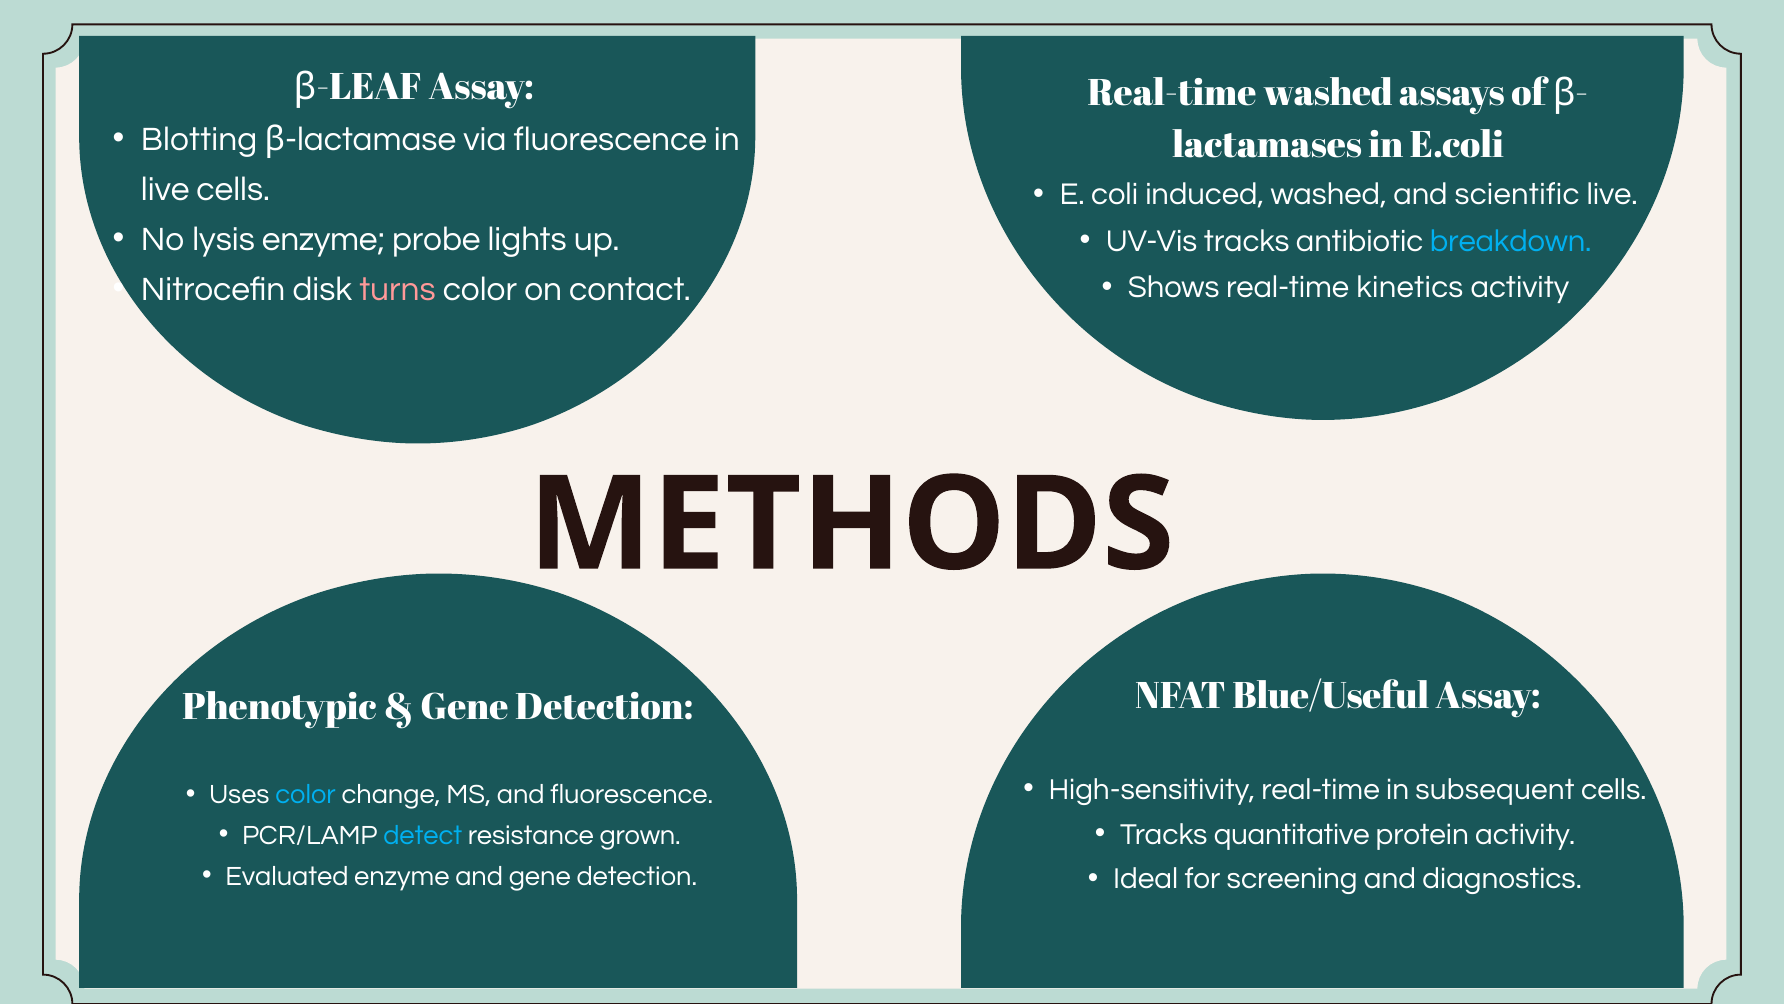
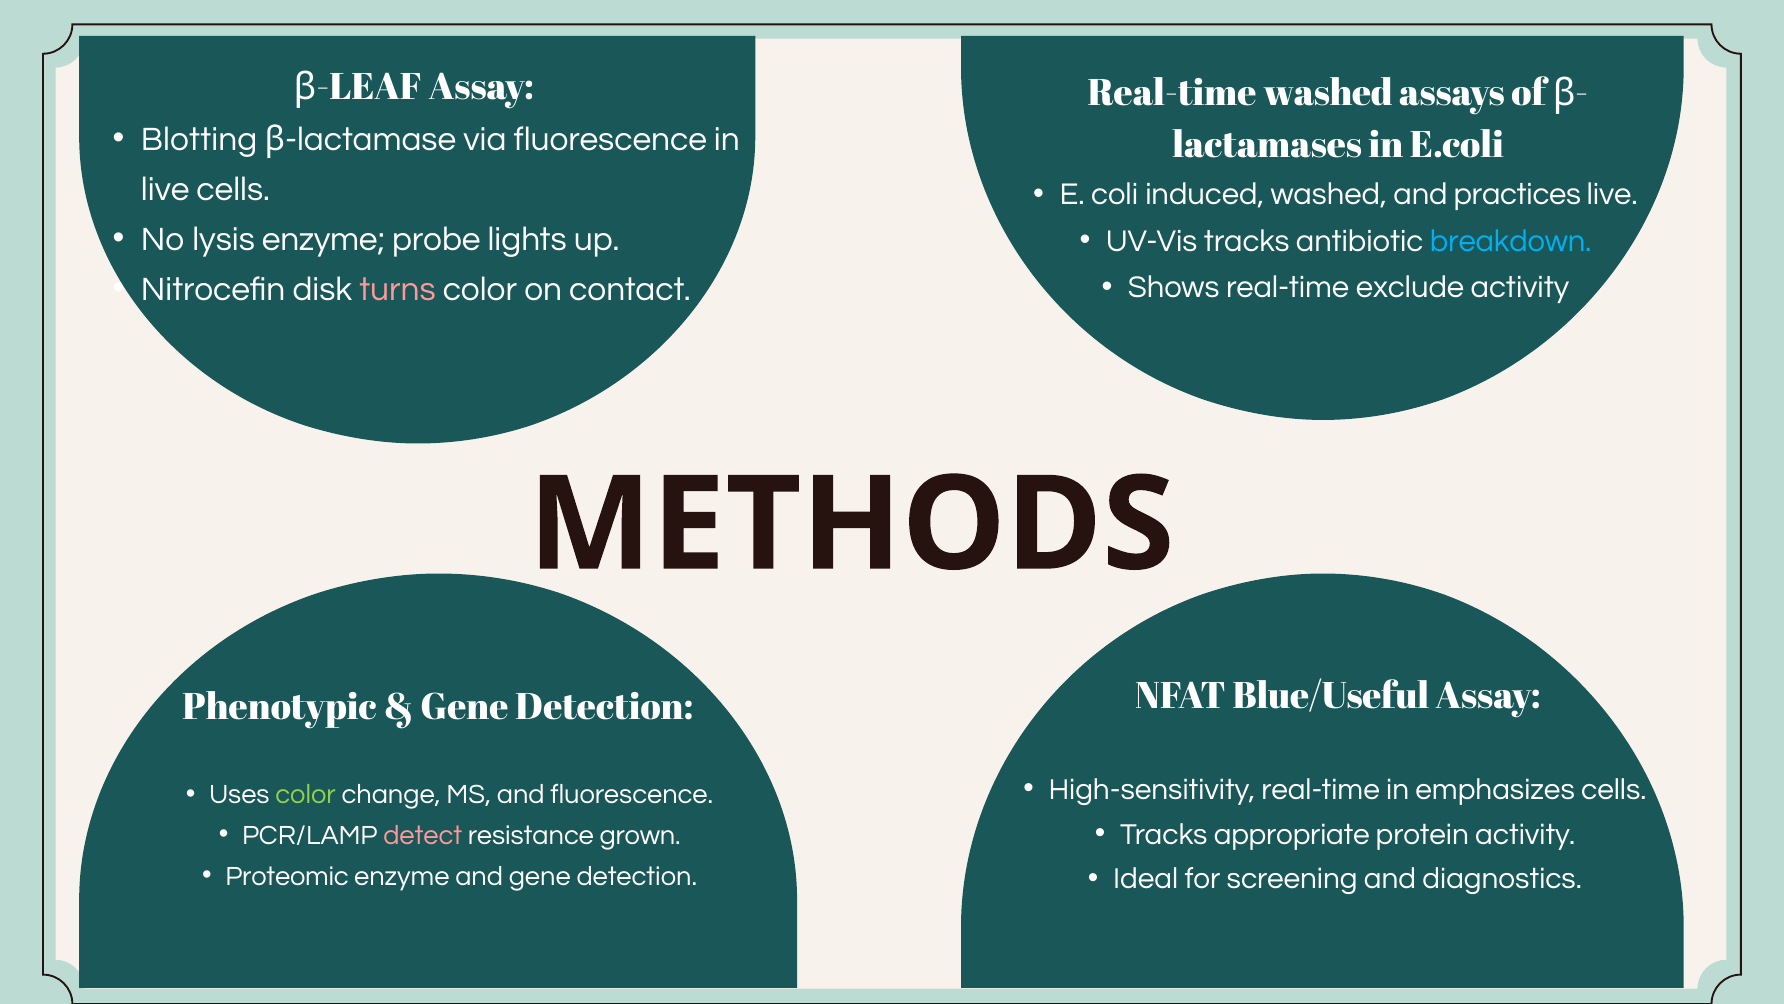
scientific: scientific -> practices (1517, 194)
kinetics: kinetics -> exclude (1410, 287)
subsequent: subsequent -> emphasizes (1495, 789)
color colour: light blue -> light green (306, 794)
quantitative: quantitative -> appropriate (1292, 834)
detect colour: light blue -> pink (423, 835)
Evaluated: Evaluated -> Proteomic (287, 876)
